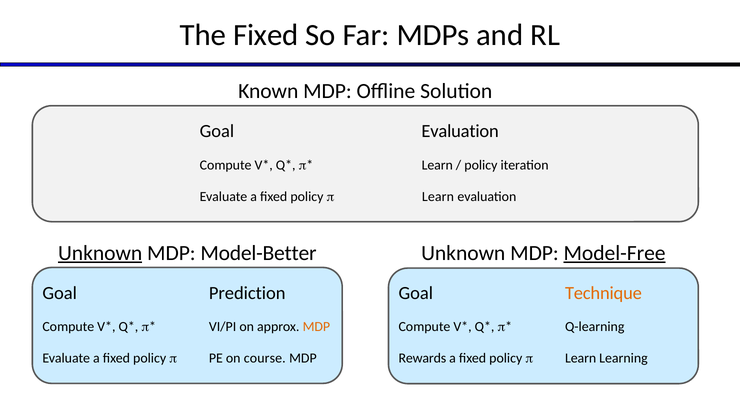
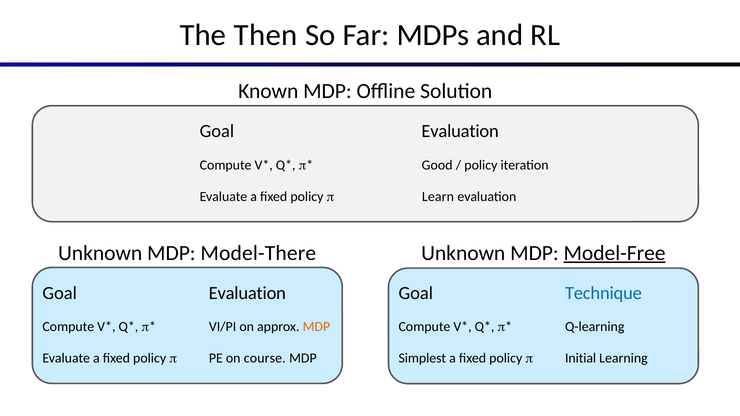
The Fixed: Fixed -> Then (266, 35)
Learn: Learn -> Good (437, 165)
Unknown underline: present -> none (100, 253)
Model-Better: Model-Better -> Model-There (258, 253)
Prediction: Prediction -> Evaluation (247, 293)
Technique colour: orange -> blue (603, 293)
Rewards: Rewards -> Simplest (422, 359)
Learn: Learn -> Initial (581, 359)
